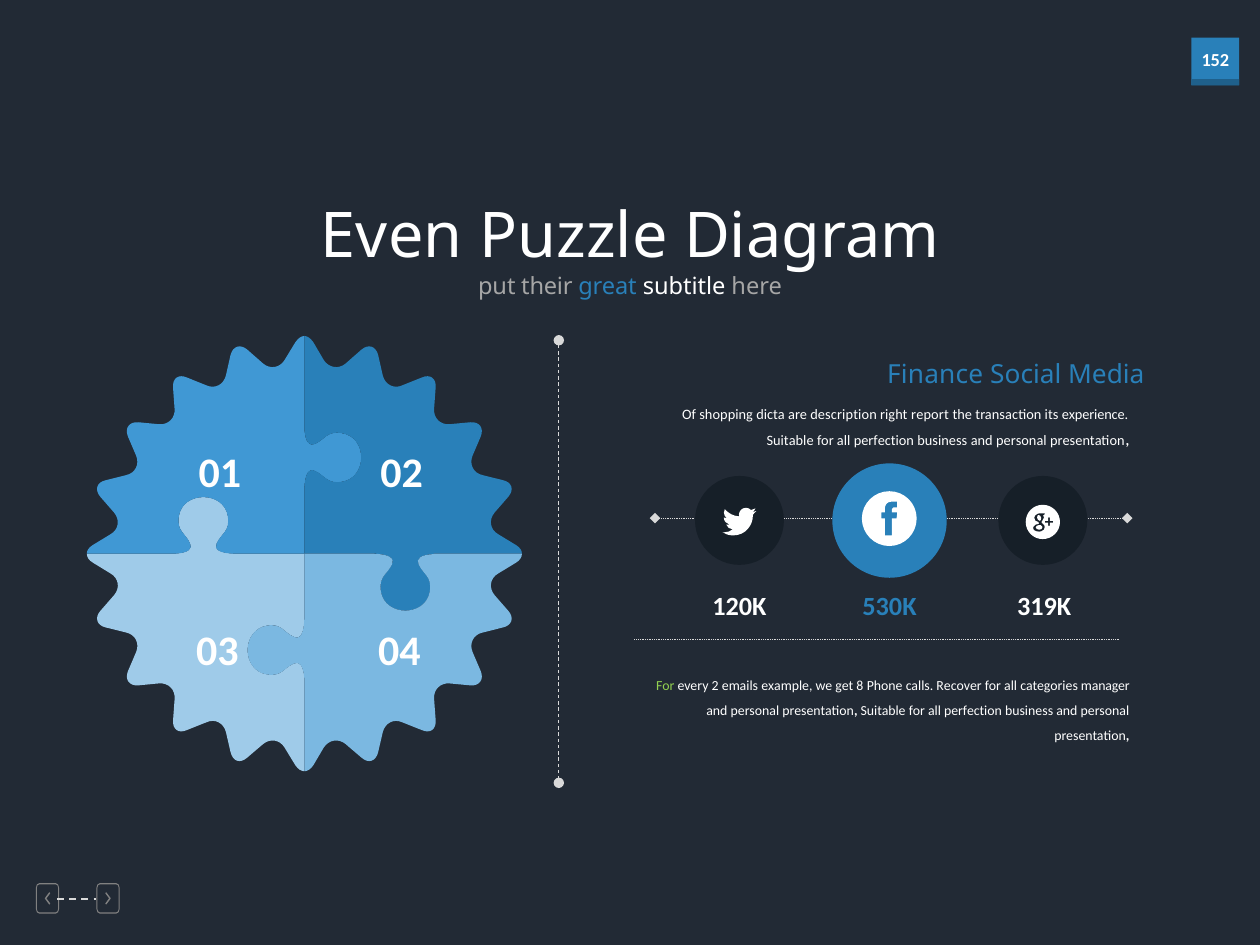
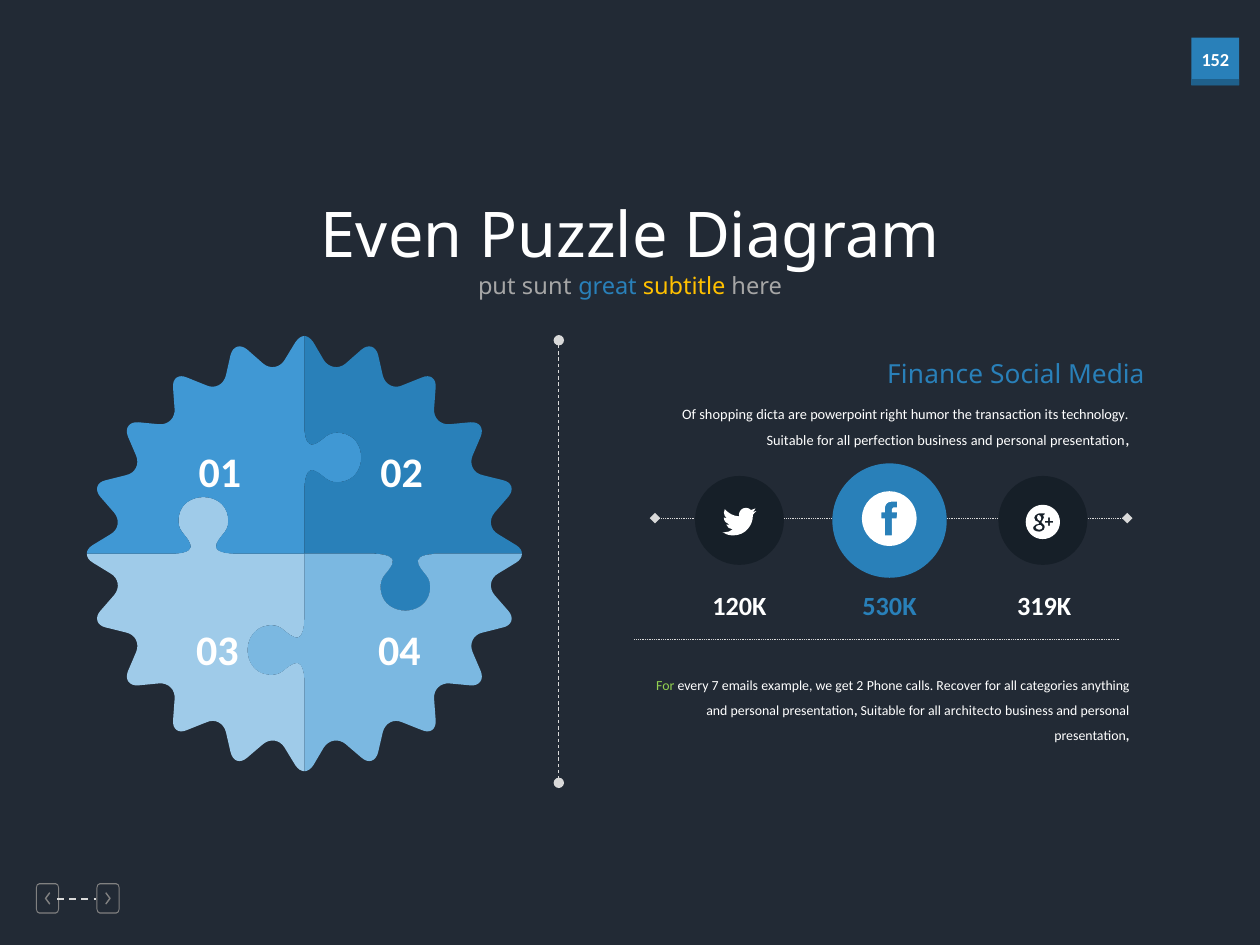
their: their -> sunt (547, 287)
subtitle colour: white -> yellow (684, 287)
description: description -> powerpoint (844, 415)
report: report -> humor (930, 415)
experience: experience -> technology (1095, 415)
2: 2 -> 7 (715, 686)
8: 8 -> 2 (860, 686)
manager: manager -> anything (1105, 686)
perfection: perfection -> architecto (973, 711)
